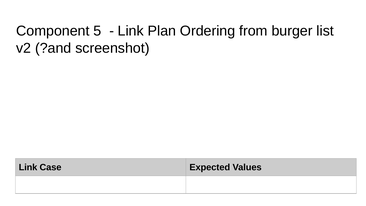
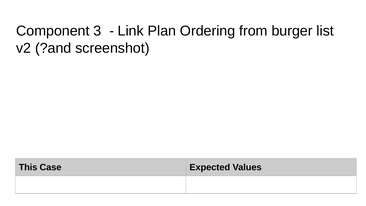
5: 5 -> 3 (97, 31)
Link: Link -> This (28, 167)
